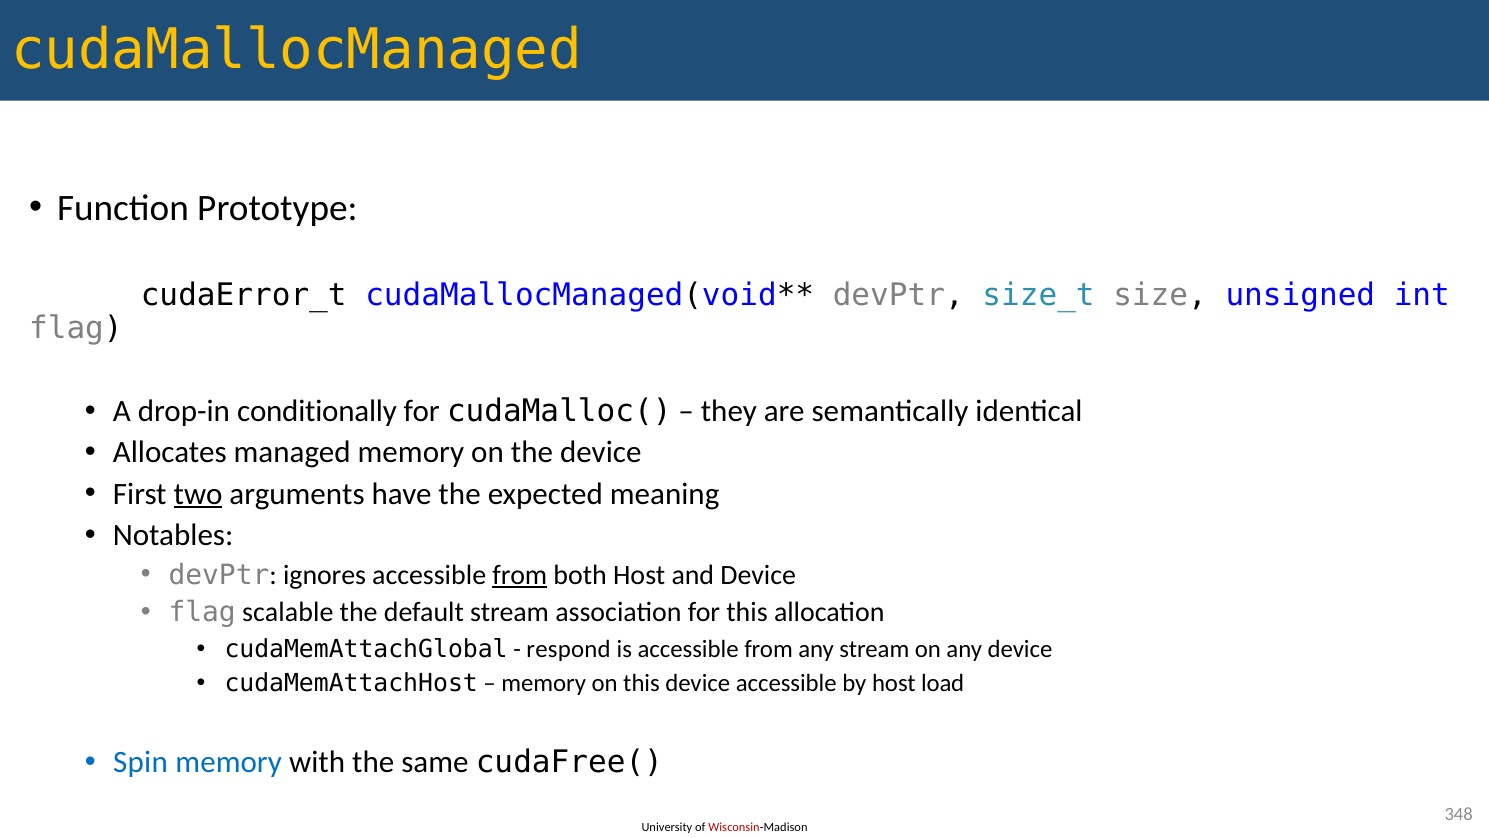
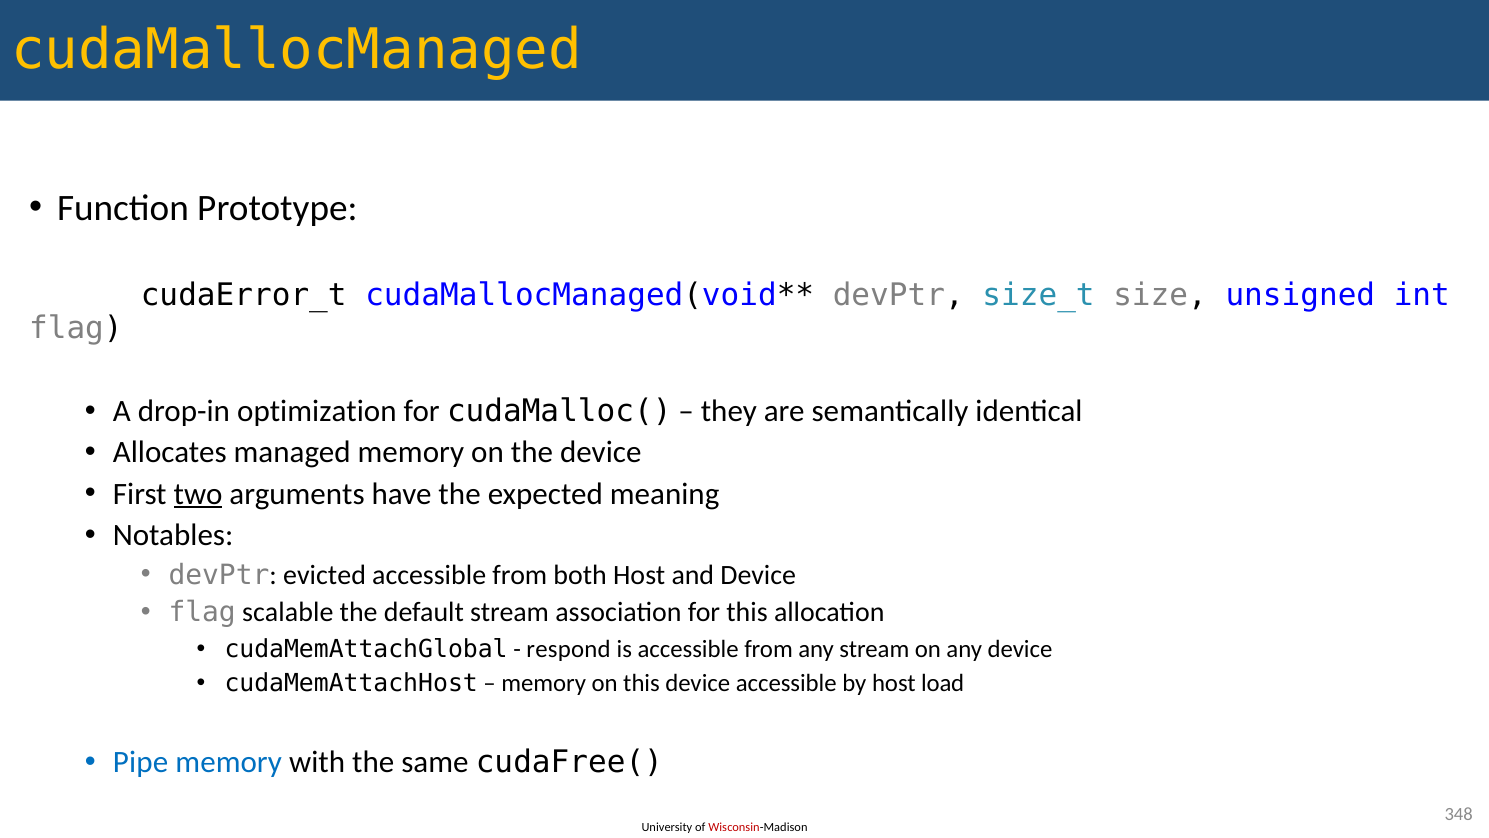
conditionally: conditionally -> optimization (317, 411)
ignores: ignores -> evicted (325, 575)
from underline: present -> none (520, 575)
Spin: Spin -> Pipe (141, 762)
